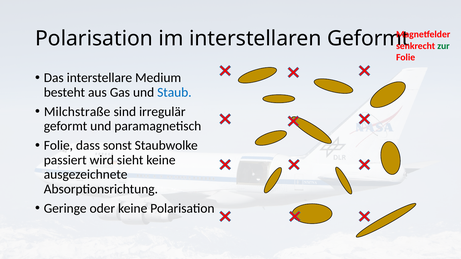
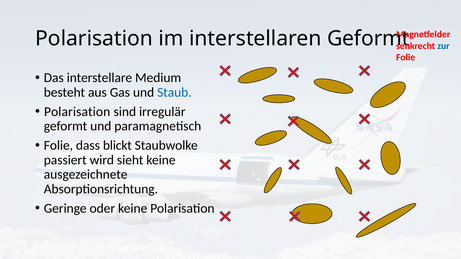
zur colour: green -> blue (443, 46)
Milchstraße: Milchstraße -> Polarisation (77, 112)
sonst: sonst -> blickt (117, 146)
